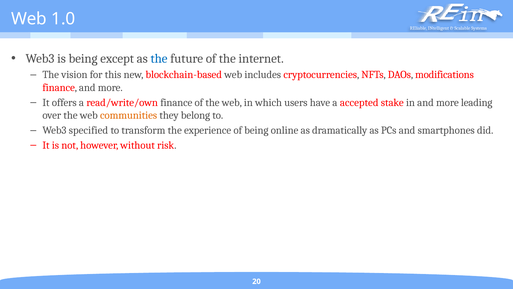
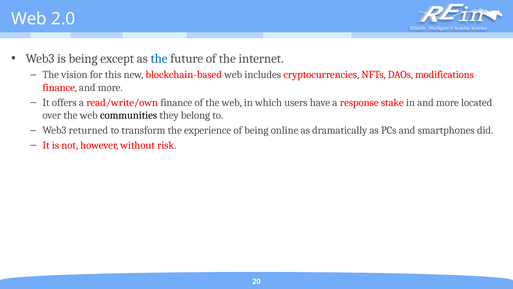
1.0: 1.0 -> 2.0 (63, 19)
accepted: accepted -> response (359, 102)
leading: leading -> located (477, 102)
communities colour: orange -> black (129, 115)
specified: specified -> returned (88, 130)
